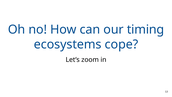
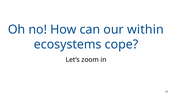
timing: timing -> within (145, 29)
